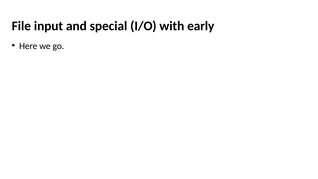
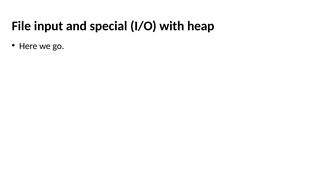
early: early -> heap (201, 26)
